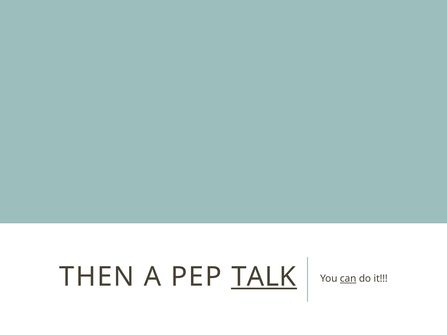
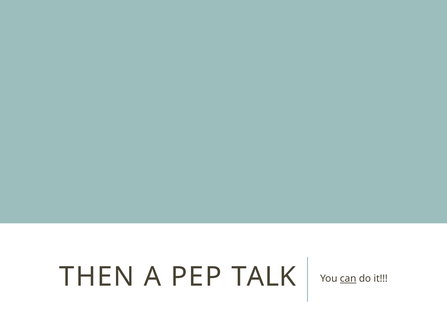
TALK underline: present -> none (264, 277)
